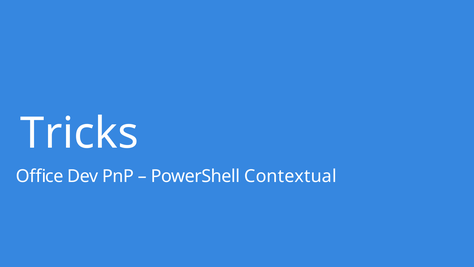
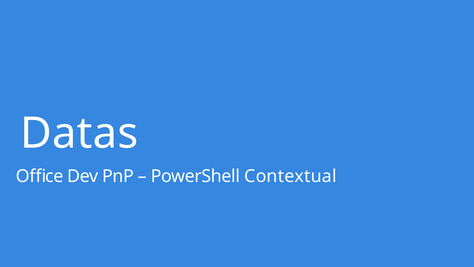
Tricks: Tricks -> Datas (79, 133)
